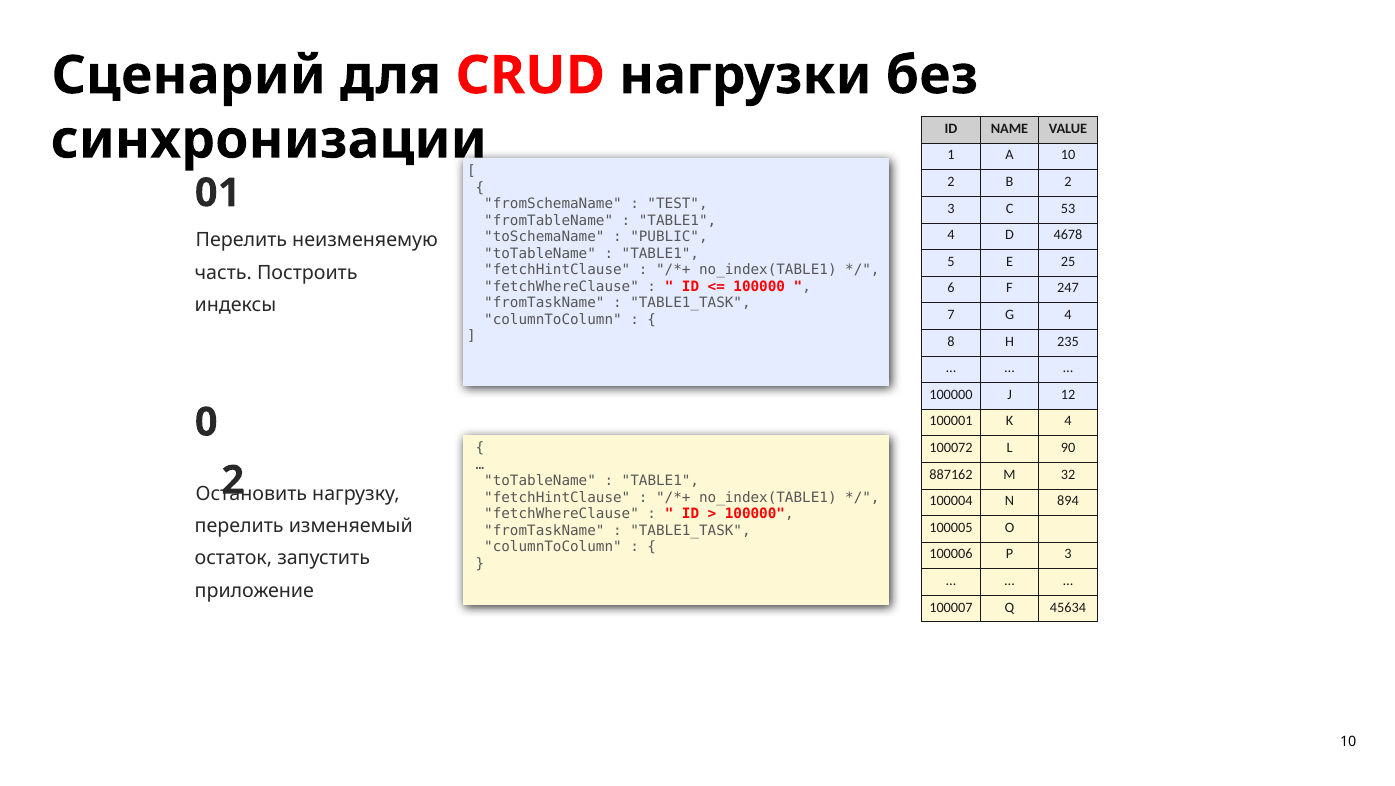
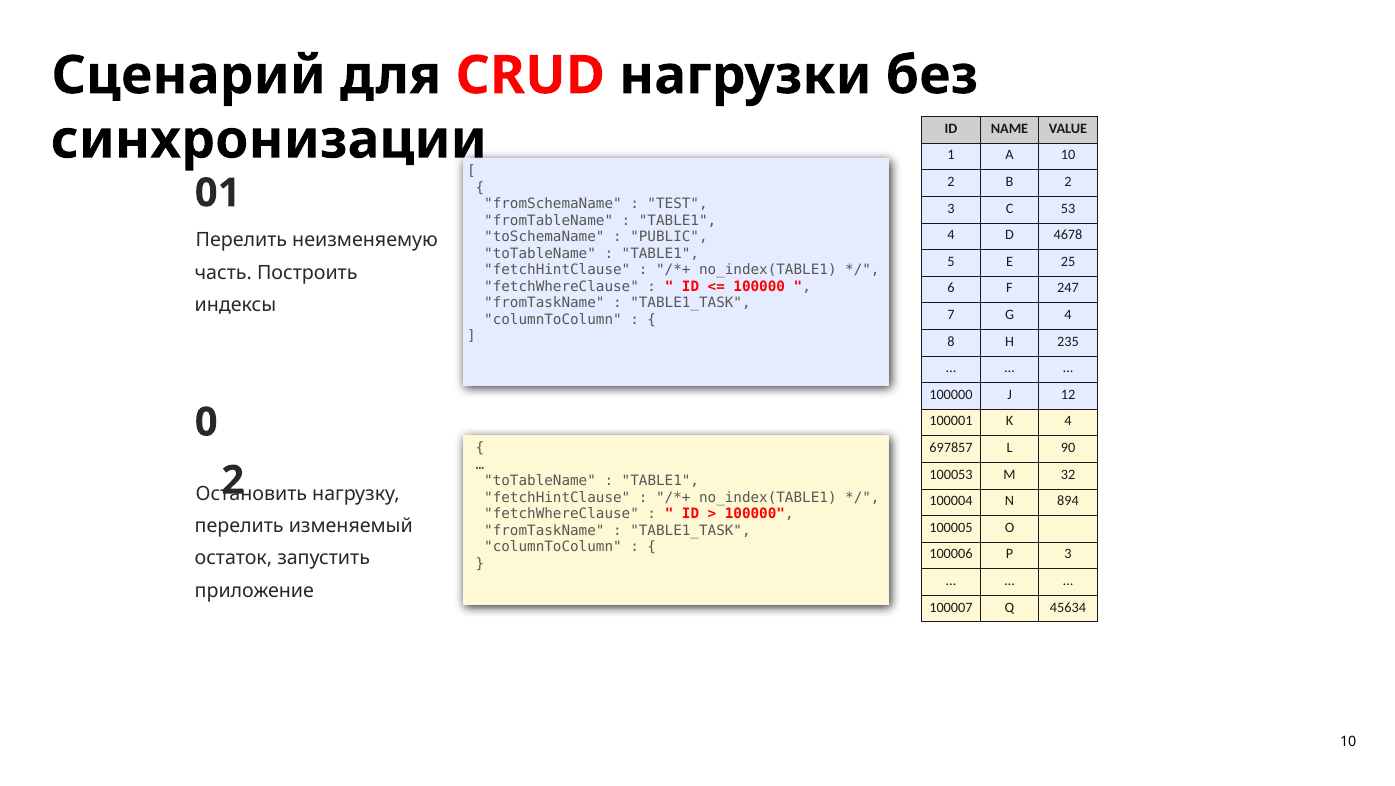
100072: 100072 -> 697857 (951, 448)
887162: 887162 -> 100053 (951, 475)
